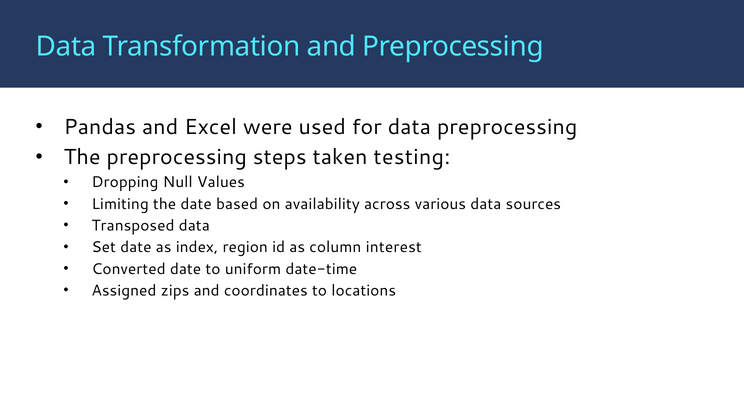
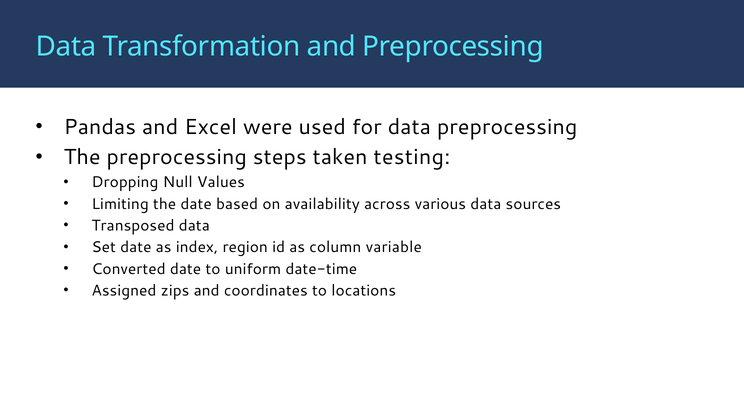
interest: interest -> variable (394, 248)
